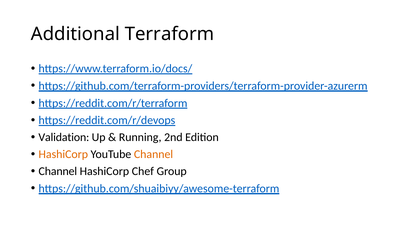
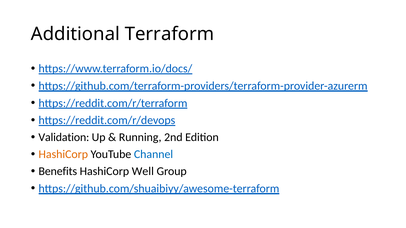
Channel colour: orange -> blue (154, 155)
Channel: Channel -> Benefits (58, 172)
Chef: Chef -> Well (143, 172)
